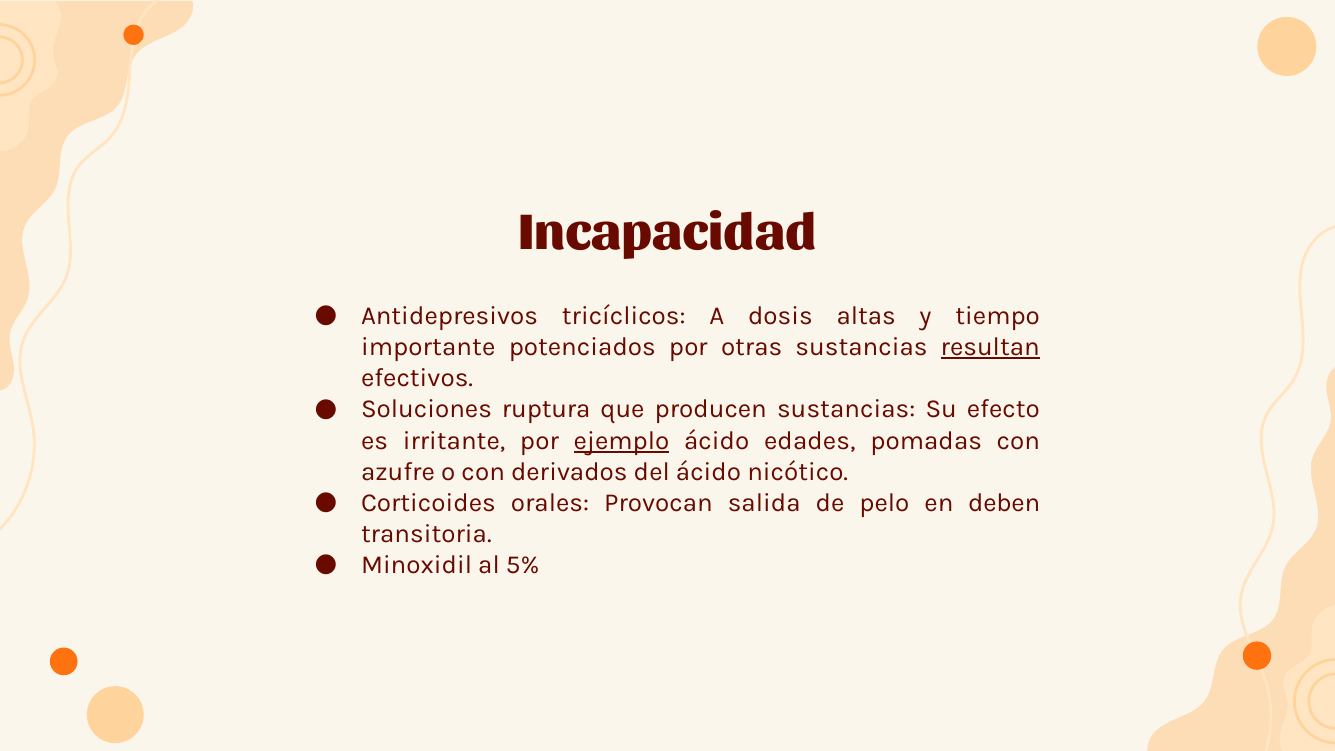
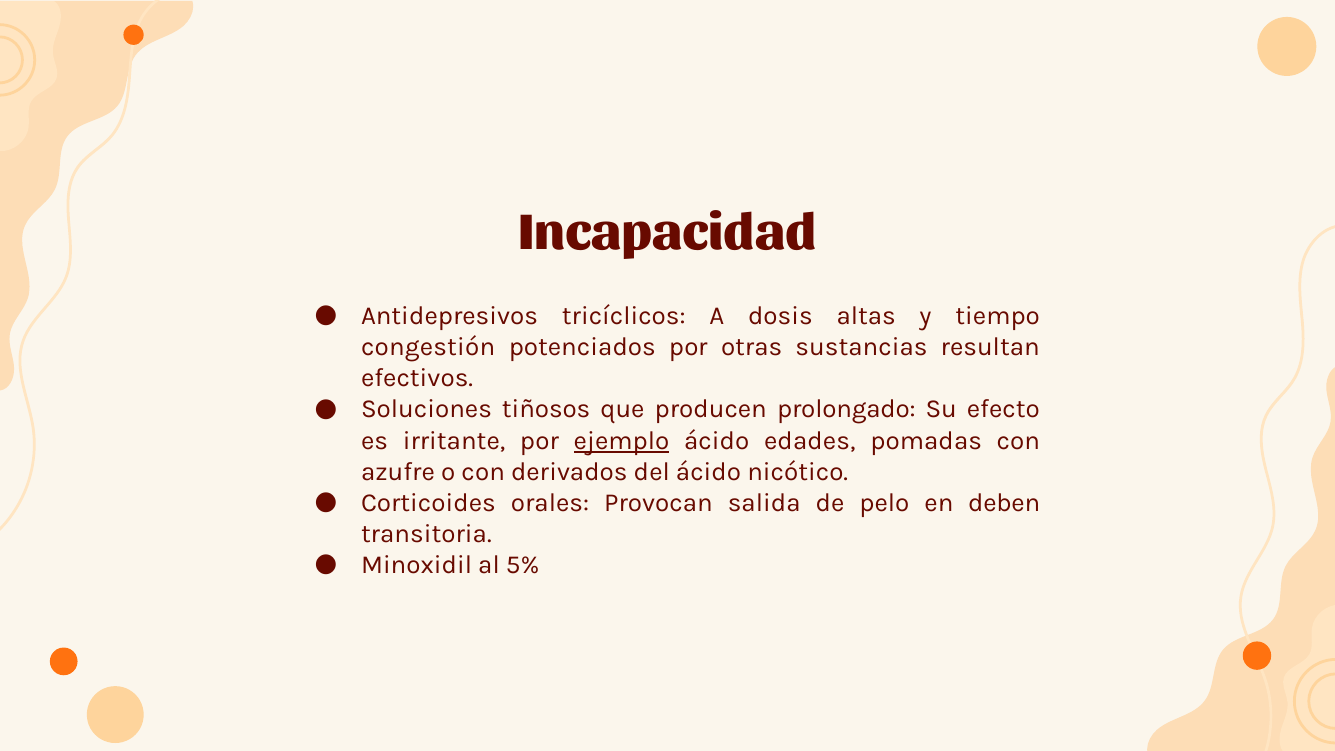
importante: importante -> congestión (428, 347)
resultan underline: present -> none (990, 347)
ruptura: ruptura -> tiñosos (546, 409)
producen sustancias: sustancias -> prolongado (846, 409)
